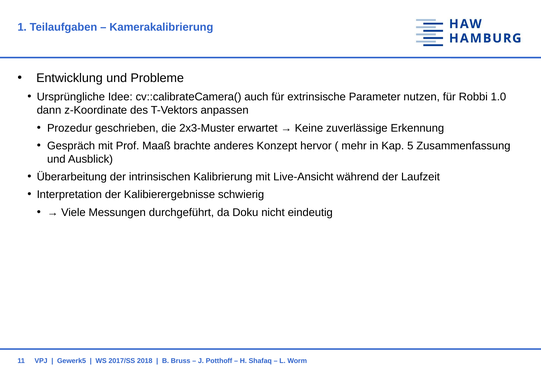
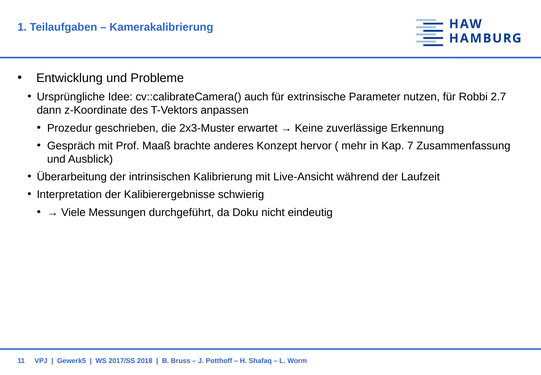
1.0: 1.0 -> 2.7 (498, 97)
5: 5 -> 7 (410, 146)
